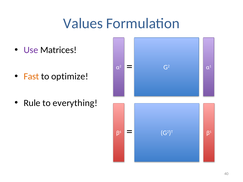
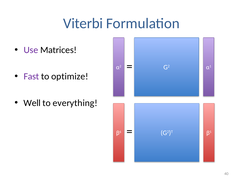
Values: Values -> Viterbi (83, 24)
Fast colour: orange -> purple (31, 77)
Rule: Rule -> Well (32, 103)
